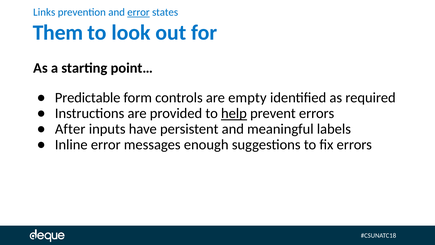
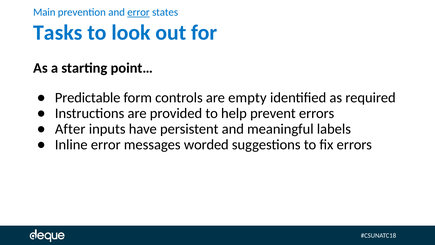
Links: Links -> Main (44, 12)
Them: Them -> Tasks (58, 33)
help underline: present -> none (234, 113)
enough: enough -> worded (206, 145)
